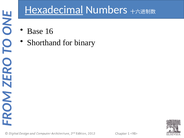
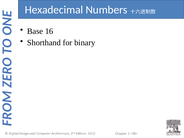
Hexadecimal underline: present -> none (54, 10)
